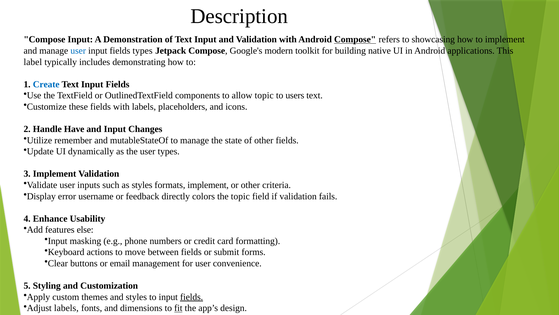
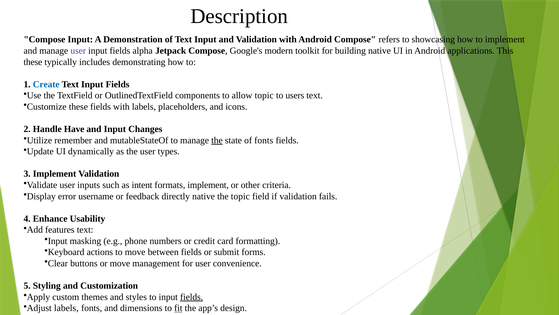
Compose underline: present -> none (355, 39)
user colour: blue -> purple (78, 51)
fields types: types -> alpha (143, 51)
label: label -> these (33, 62)
the underline: none -> present (217, 140)
of other: other -> fonts (264, 140)
as styles: styles -> intent (142, 185)
directly colors: colors -> native (204, 196)
features else: else -> text (85, 229)
or email: email -> move (120, 263)
